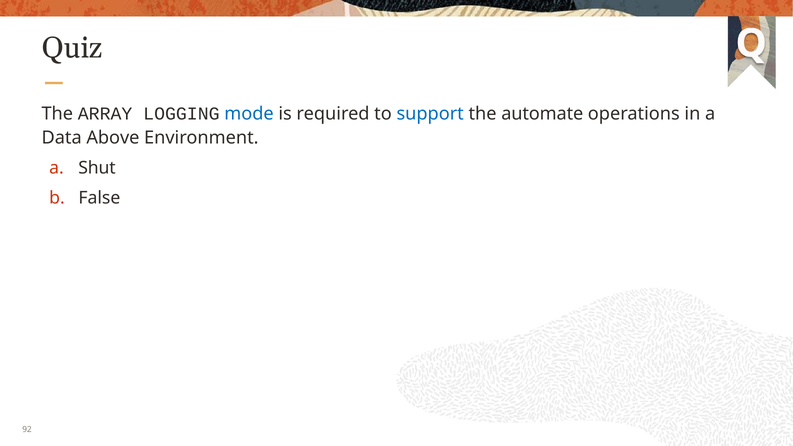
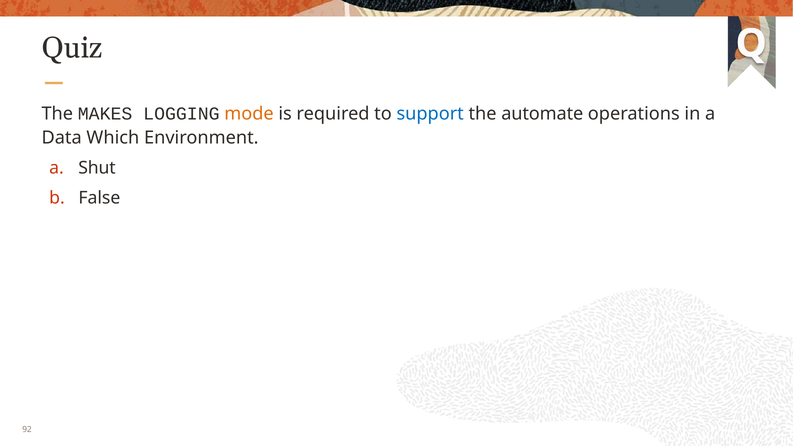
ARRAY: ARRAY -> MAKES (105, 114)
mode colour: blue -> orange (249, 114)
Above: Above -> Which (113, 138)
